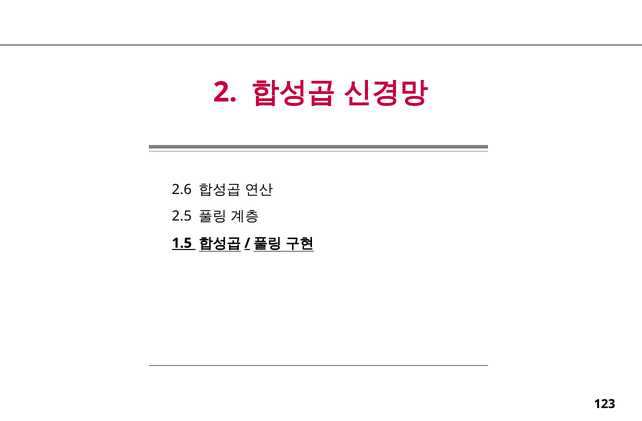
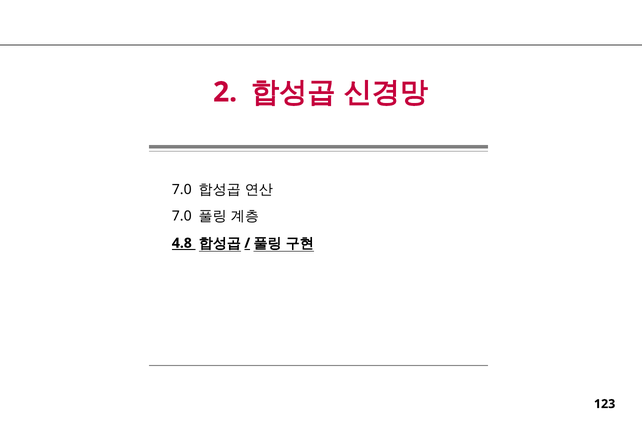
2.6: 2.6 -> 7.0 (182, 190)
2.5: 2.5 -> 7.0 (182, 217)
1.5: 1.5 -> 4.8 (182, 244)
